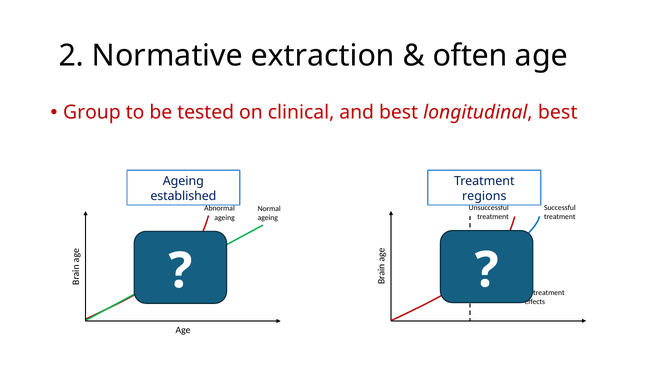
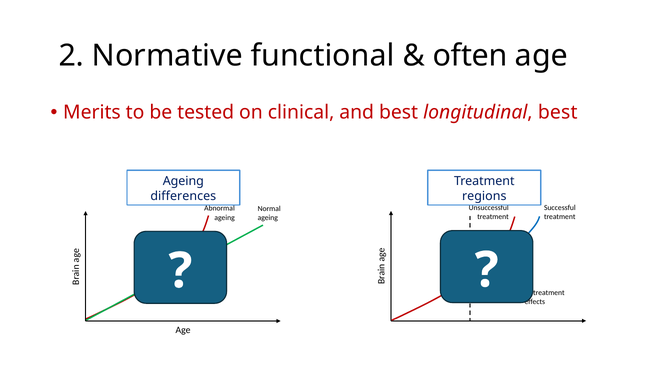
extraction: extraction -> functional (323, 56)
Group: Group -> Merits (92, 112)
established: established -> differences (183, 196)
